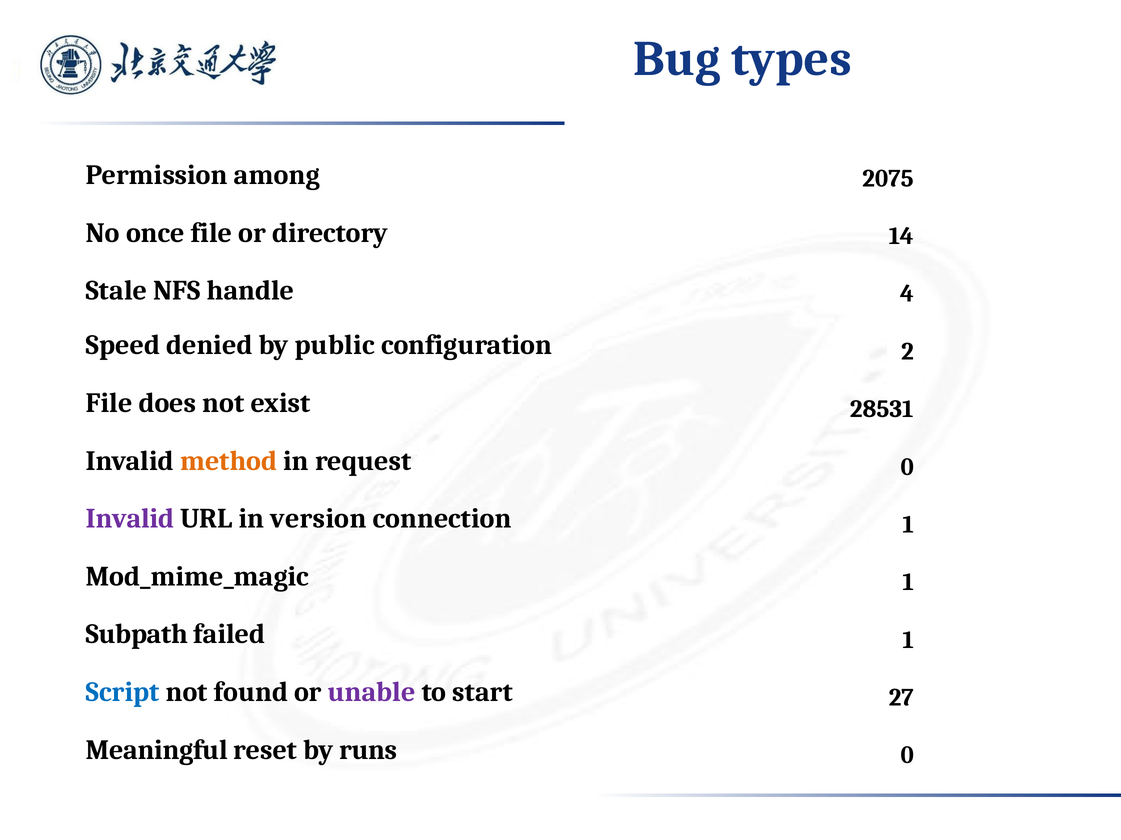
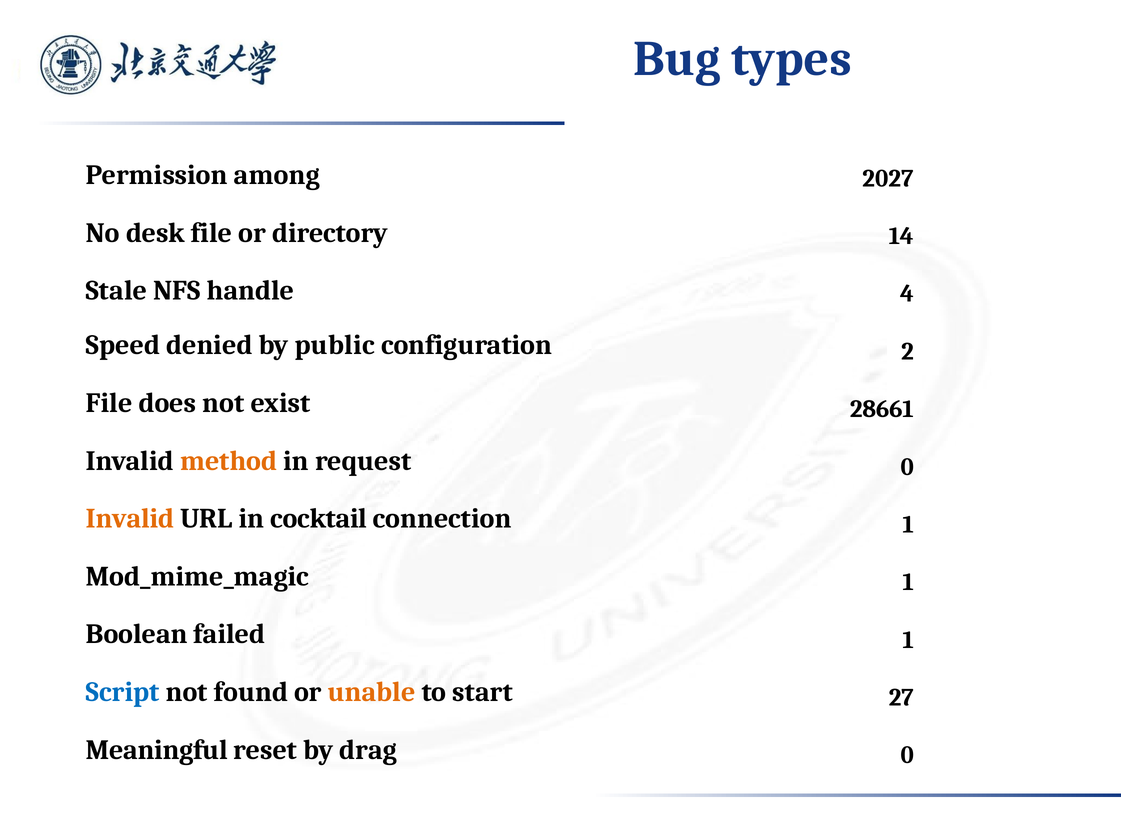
2075: 2075 -> 2027 (888, 179)
once: once -> desk (156, 233)
28531: 28531 -> 28661 (882, 410)
Invalid colour: purple -> orange (130, 519)
version: version -> cocktail (319, 519)
Subpath: Subpath -> Boolean (137, 635)
unable colour: purple -> orange (372, 693)
runs: runs -> drag (368, 750)
